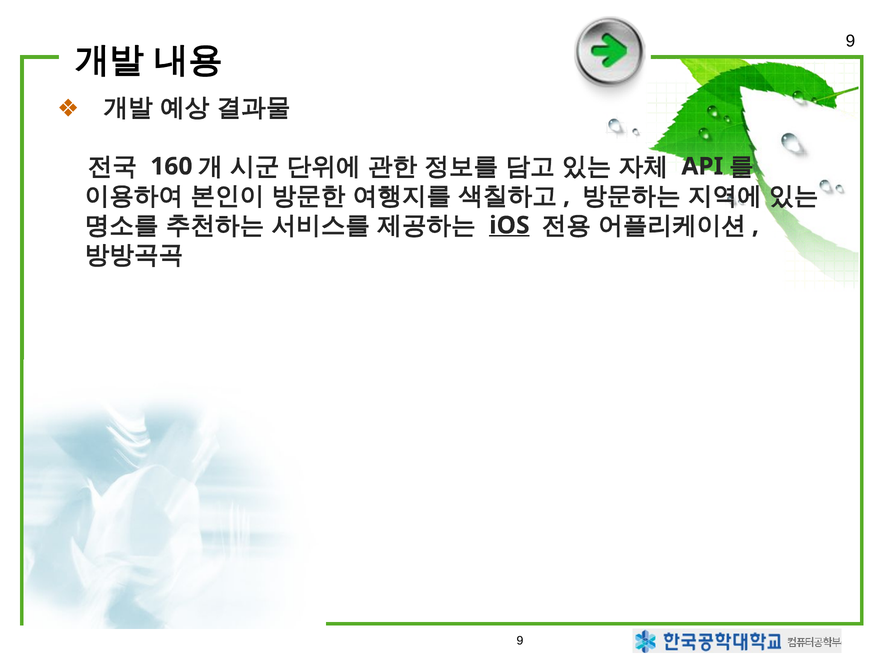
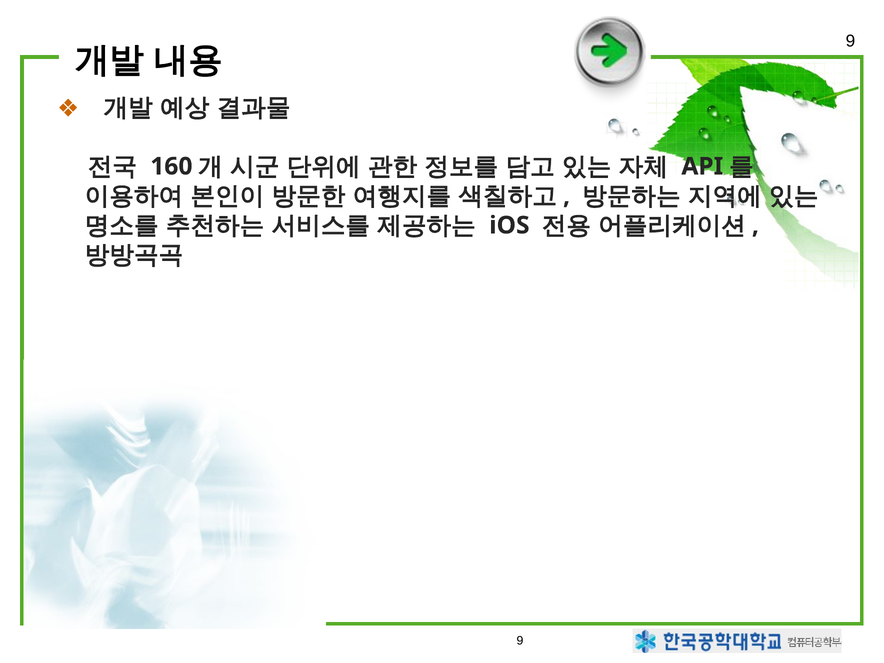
iOS underline: present -> none (509, 225)
